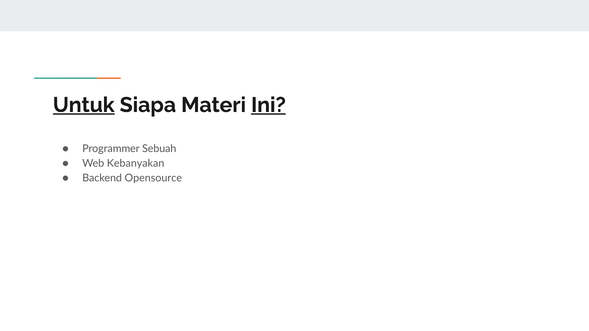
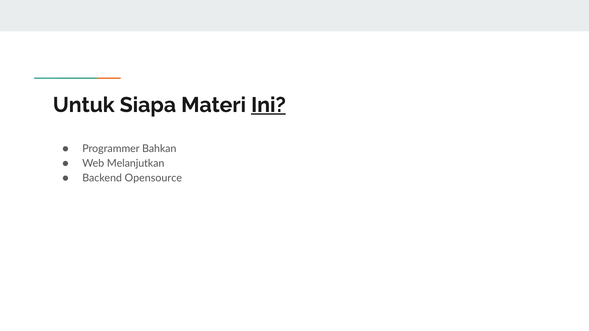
Untuk underline: present -> none (84, 105)
Sebuah: Sebuah -> Bahkan (159, 149)
Kebanyakan: Kebanyakan -> Melanjutkan (136, 164)
